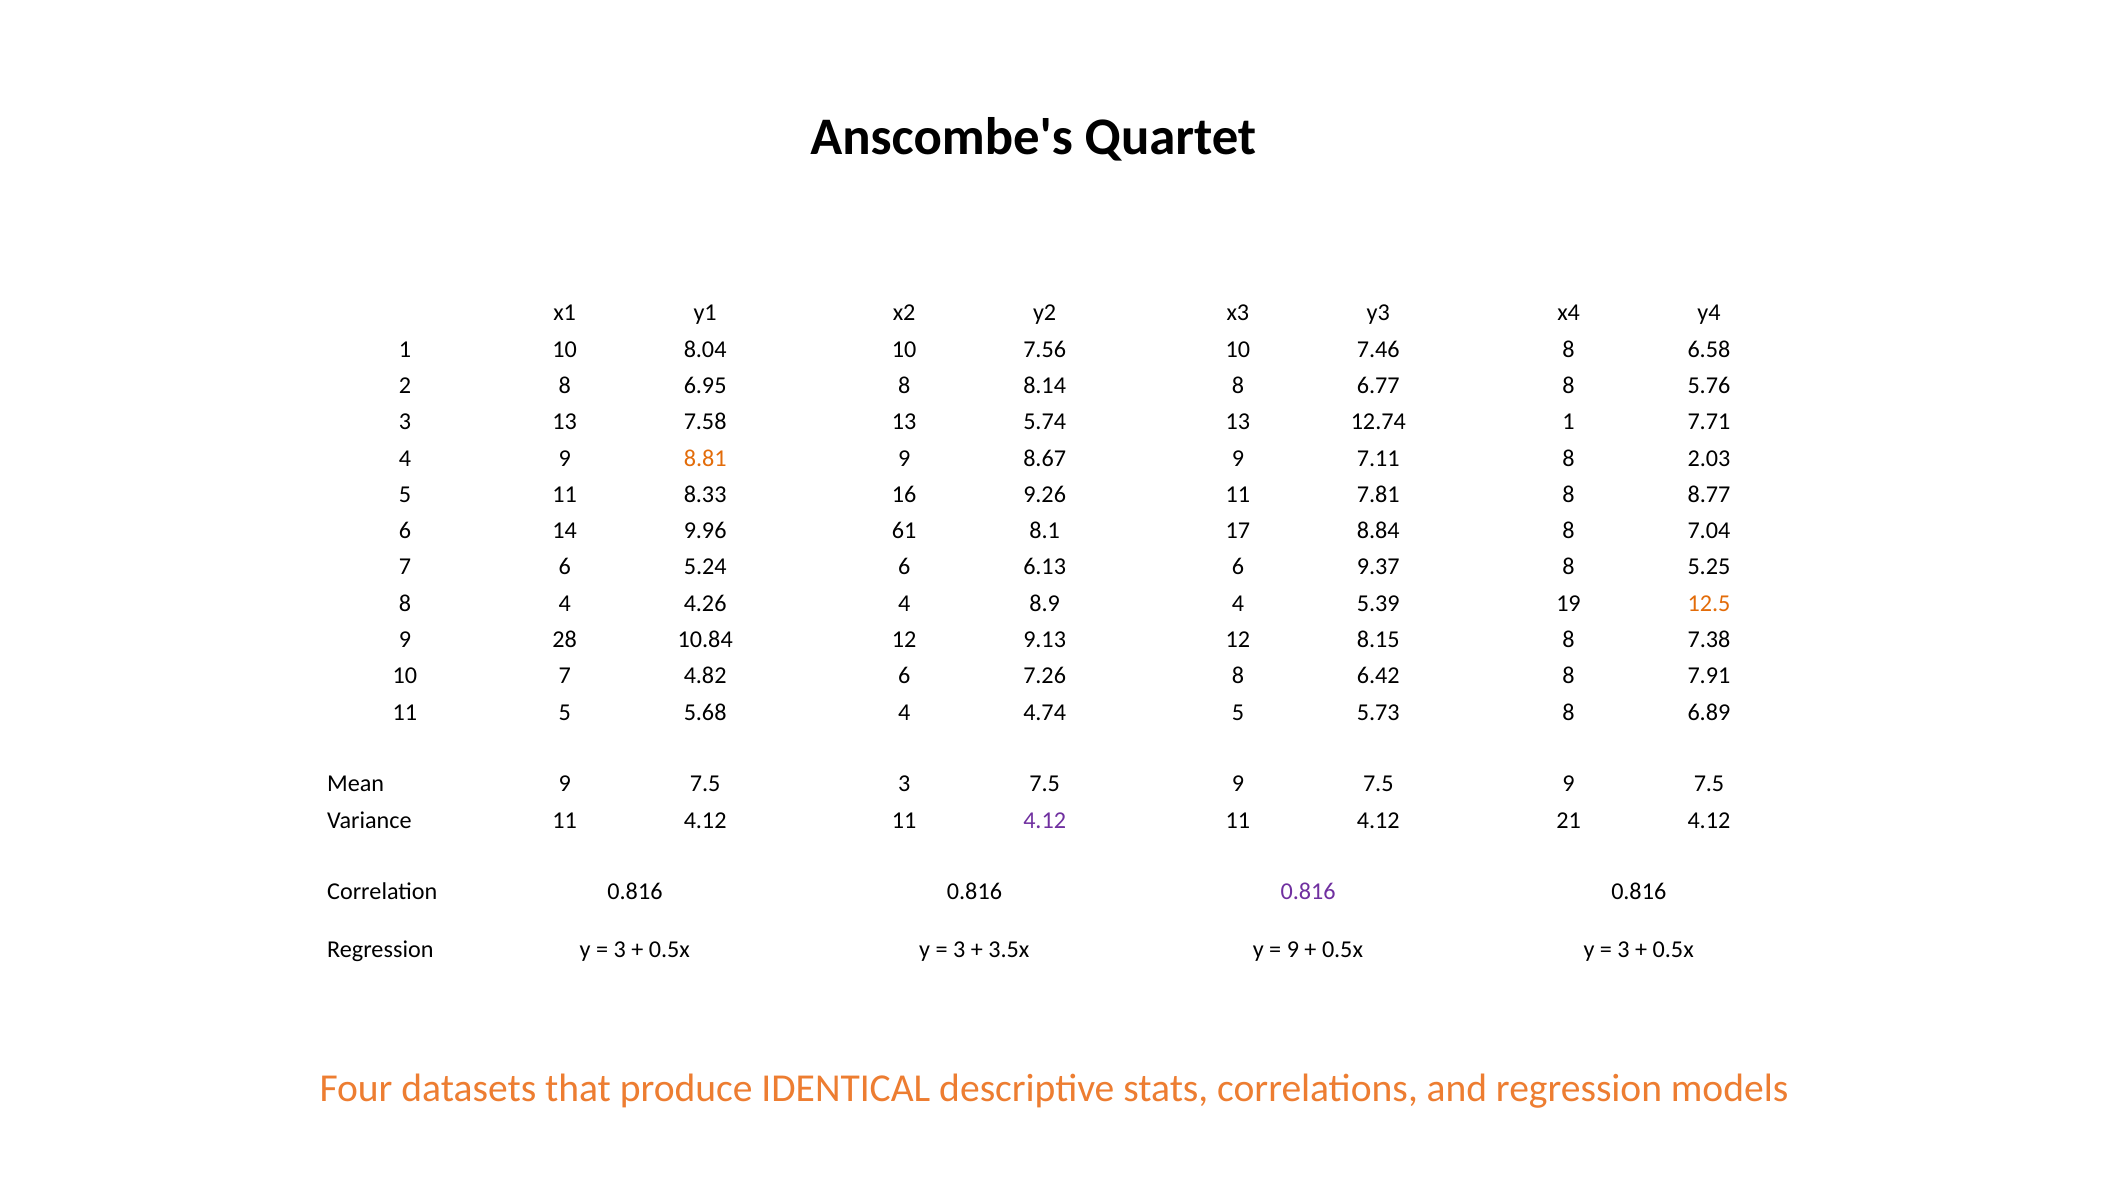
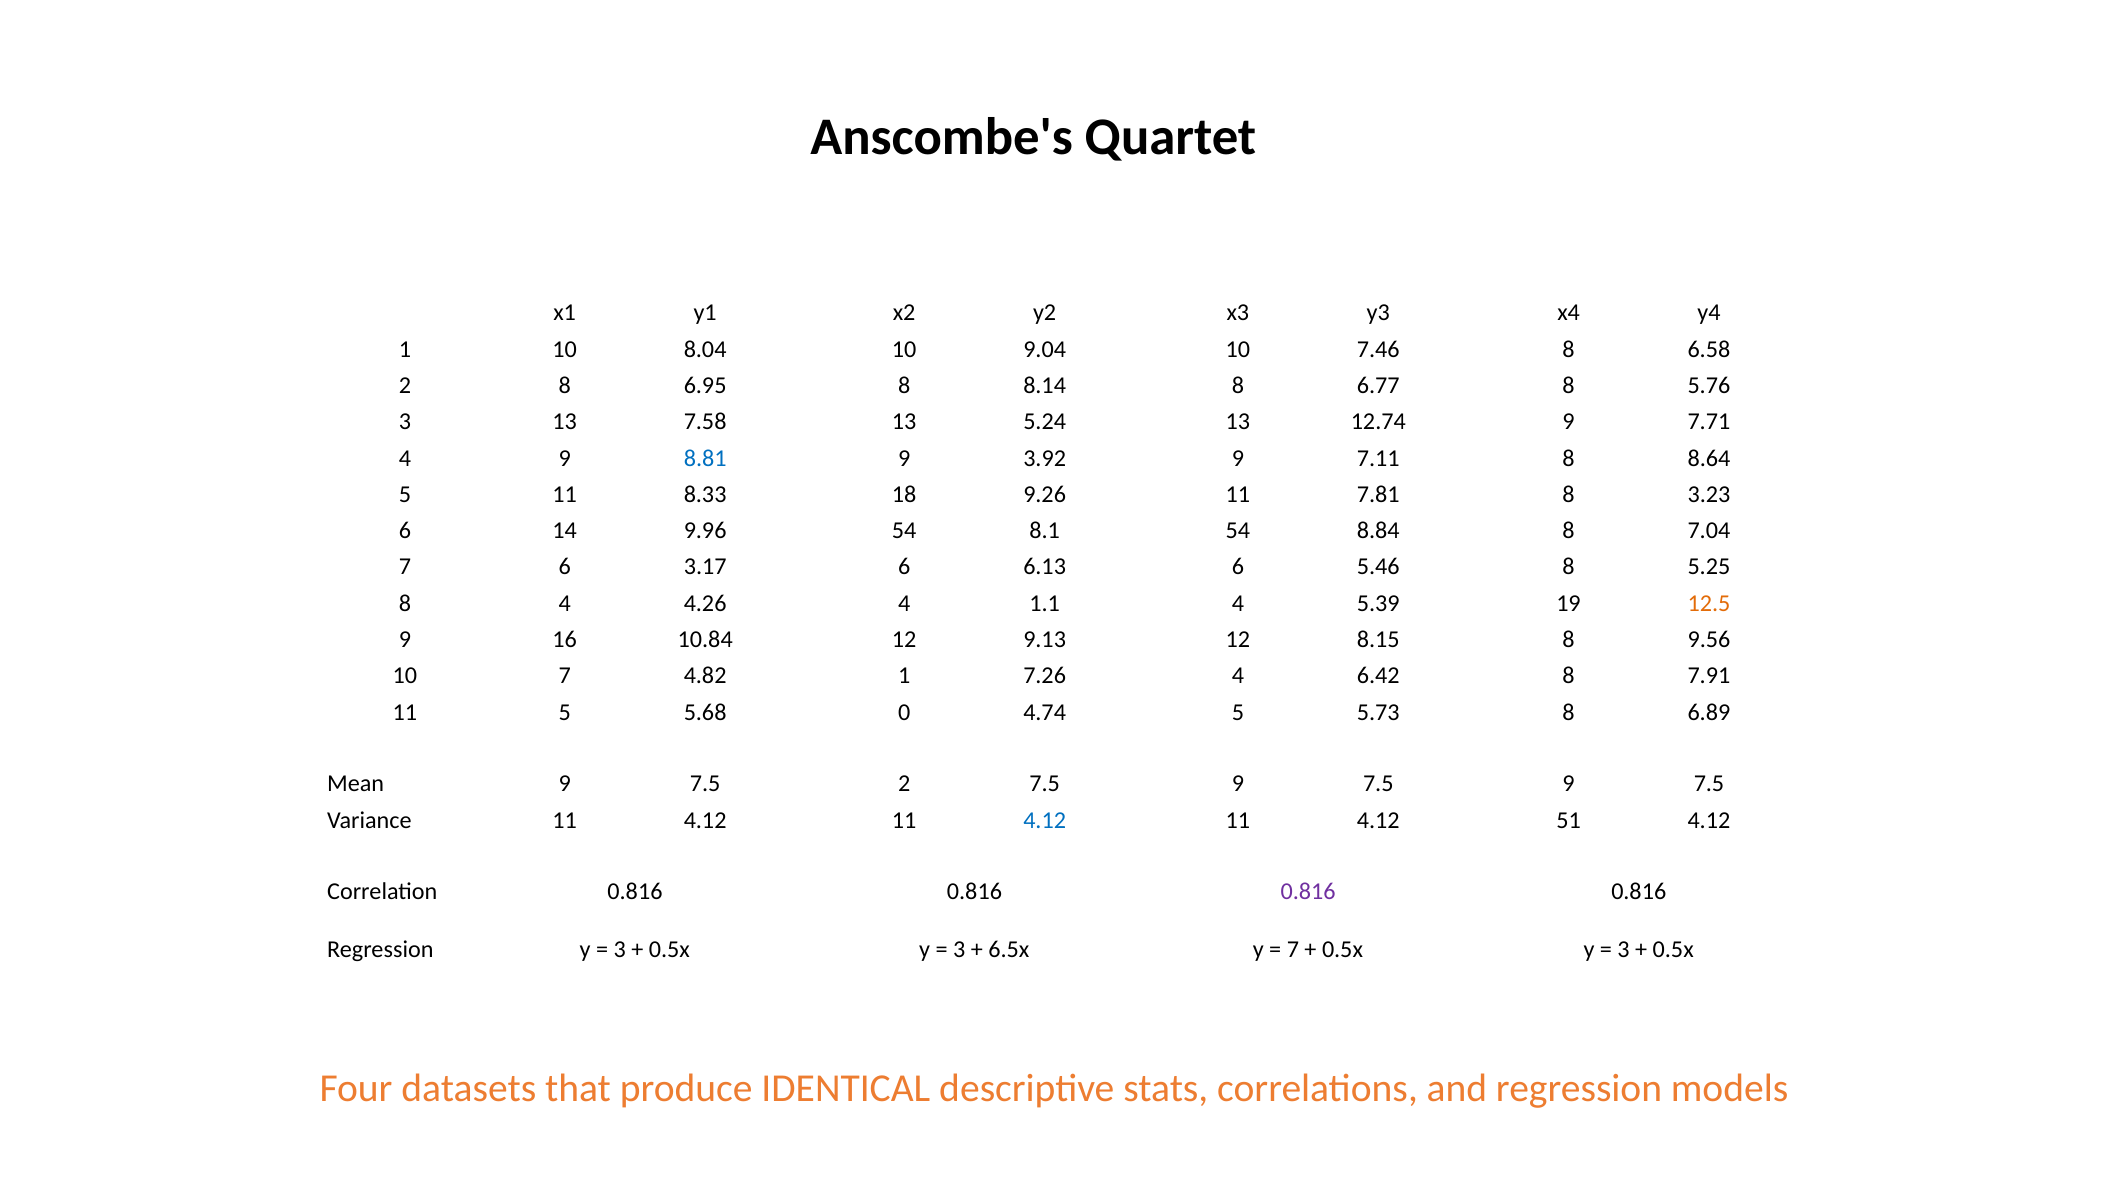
7.56: 7.56 -> 9.04 (1045, 349)
5.74: 5.74 -> 5.24 (1045, 422)
12.74 1: 1 -> 9 (1569, 422)
8.81 colour: orange -> blue (705, 458)
8.67: 8.67 -> 3.92 (1045, 458)
2.03: 2.03 -> 8.64 (1709, 458)
16: 16 -> 18 (904, 494)
8.77: 8.77 -> 3.23 (1709, 494)
9.96 61: 61 -> 54 (904, 531)
8.1 17: 17 -> 54 (1238, 531)
5.24: 5.24 -> 3.17 (705, 567)
9.37: 9.37 -> 5.46 (1378, 567)
8.9: 8.9 -> 1.1 (1045, 603)
28: 28 -> 16 (565, 640)
7.38: 7.38 -> 9.56 (1709, 640)
4.82 6: 6 -> 1 (904, 676)
7.26 8: 8 -> 4 (1238, 676)
5.68 4: 4 -> 0 (904, 712)
7.5 3: 3 -> 2 (904, 784)
4.12 colour: purple -> blue (1045, 820)
21: 21 -> 51 (1569, 820)
3.5x: 3.5x -> 6.5x (1009, 949)
9: 9 -> 7 (1293, 949)
